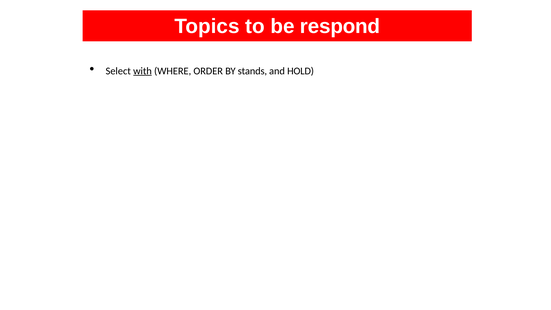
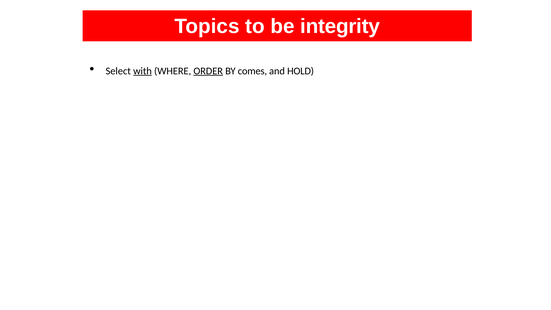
respond: respond -> integrity (340, 26)
ORDER underline: none -> present (208, 71)
stands: stands -> comes (252, 71)
